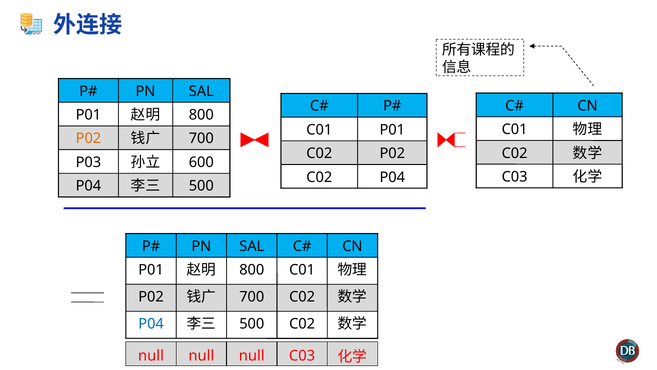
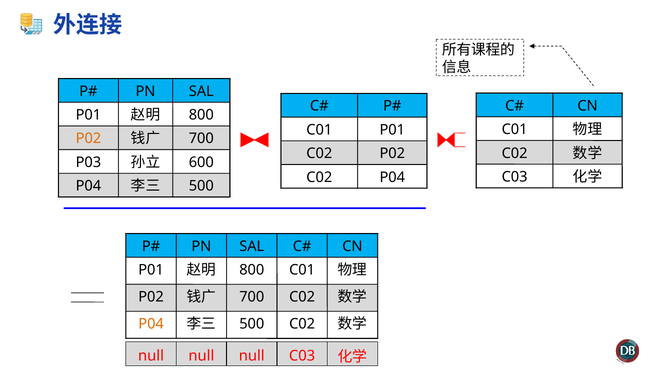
P04 colour: blue -> orange (151, 324)
